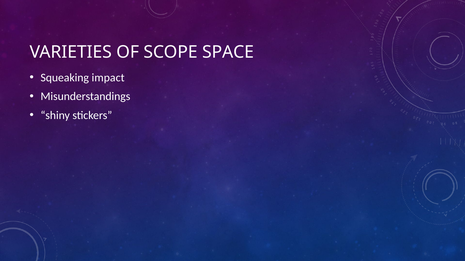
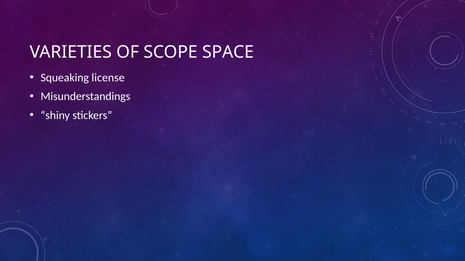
impact: impact -> license (108, 78)
